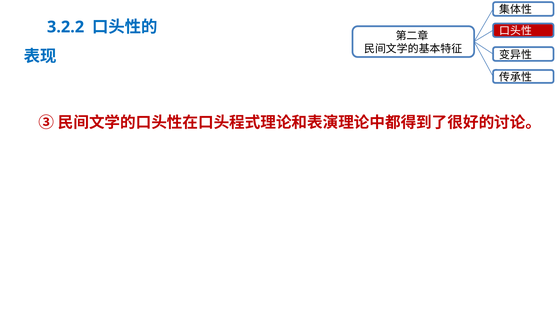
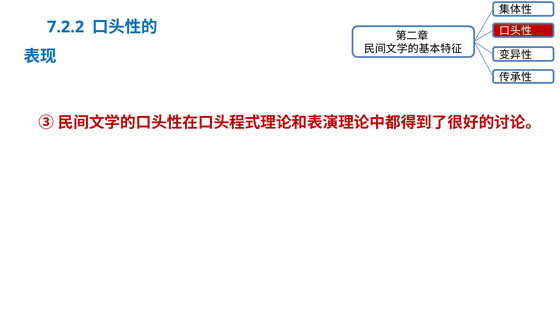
3.2.2: 3.2.2 -> 7.2.2 (66, 27)
